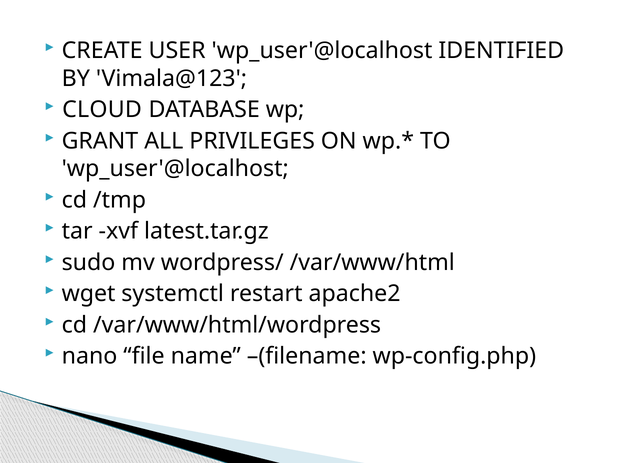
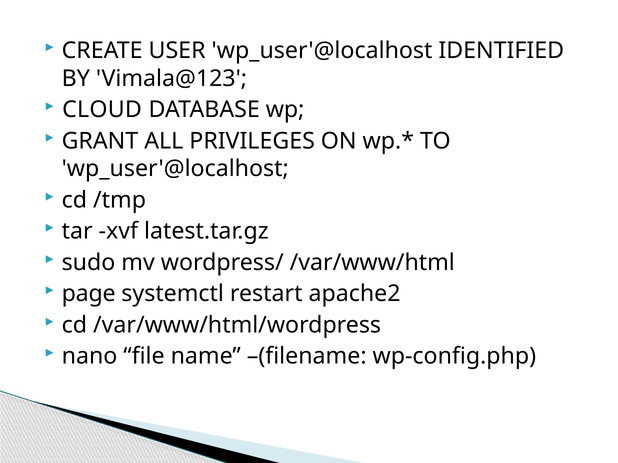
wget: wget -> page (89, 294)
